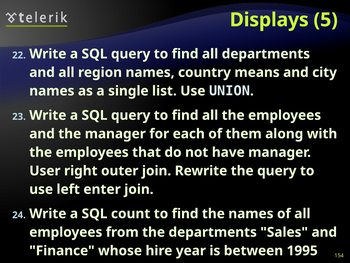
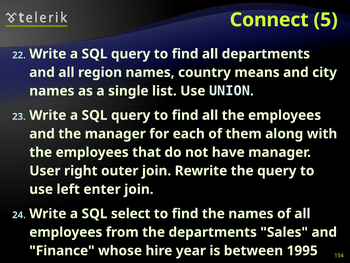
Displays: Displays -> Connect (269, 20)
count: count -> select (131, 213)
